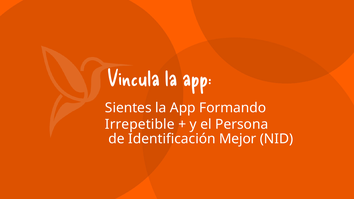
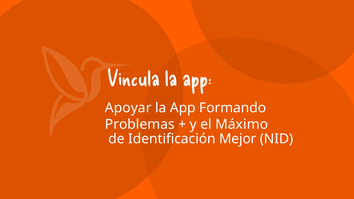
Sientes: Sientes -> Apoyar (128, 108)
Irrepetible: Irrepetible -> Problemas (140, 124)
Persona: Persona -> Máximo (242, 124)
